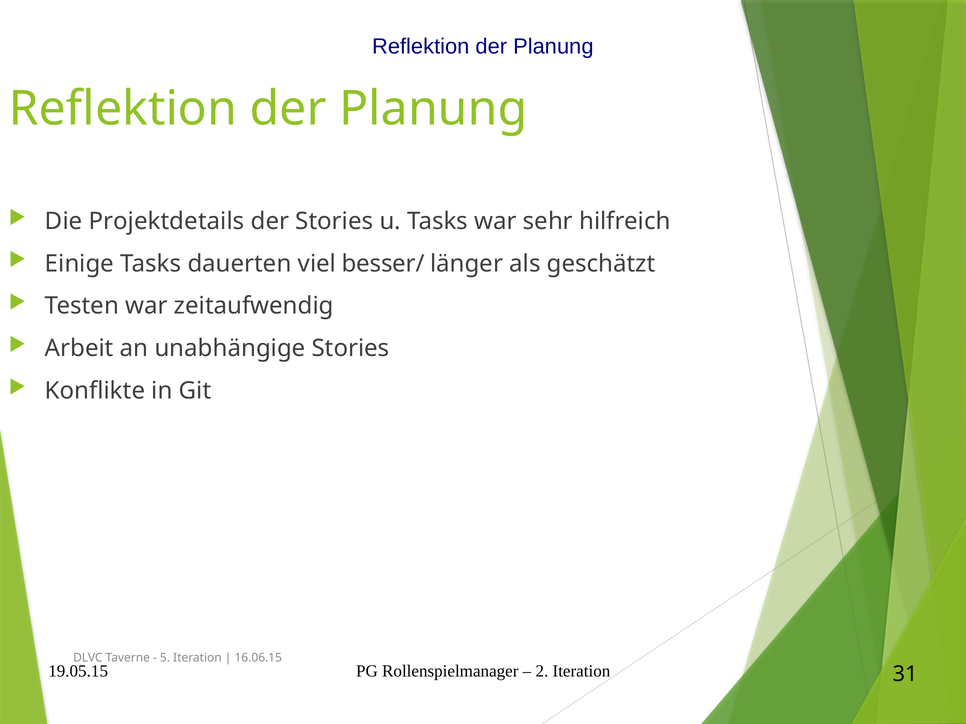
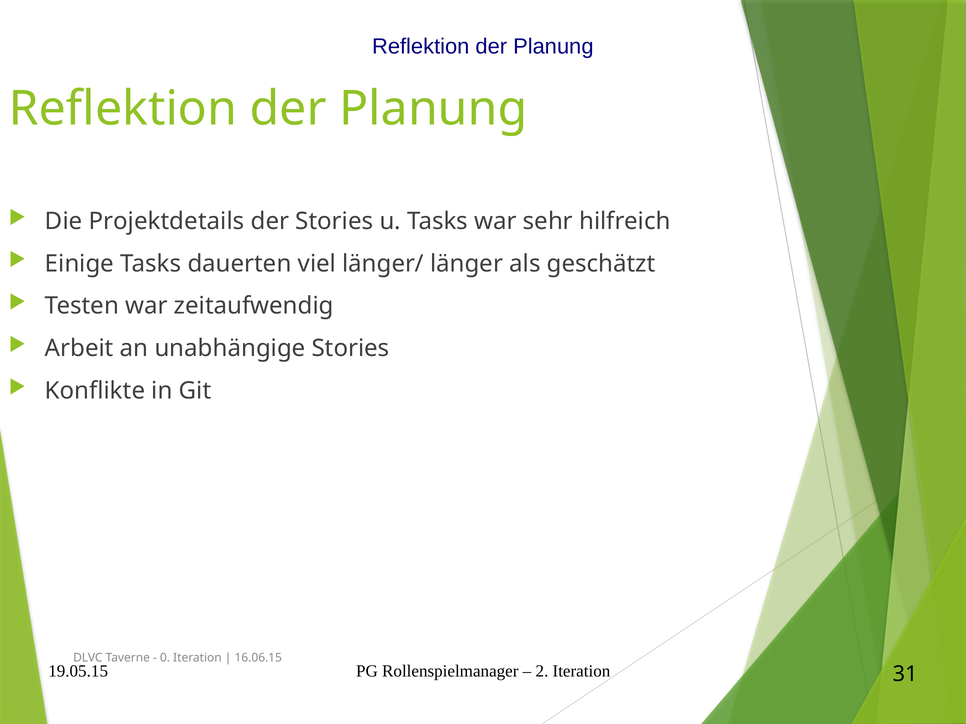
besser/: besser/ -> länger/ (383, 264)
5: 5 -> 0 (165, 658)
